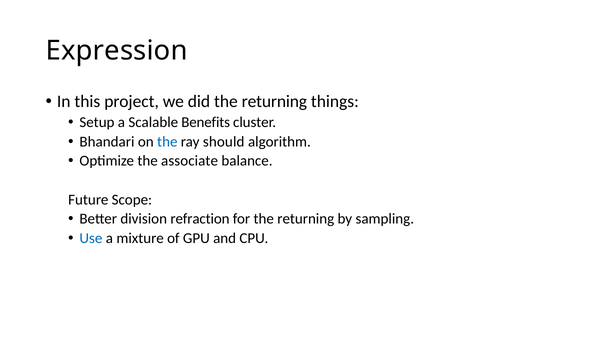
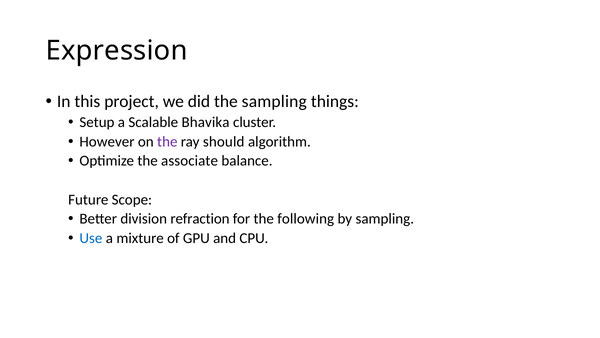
did the returning: returning -> sampling (274, 101)
Benefits: Benefits -> Bhavika (206, 122)
Bhandari: Bhandari -> However (107, 141)
the colour: blue -> purple (167, 141)
for the returning: returning -> following (306, 219)
